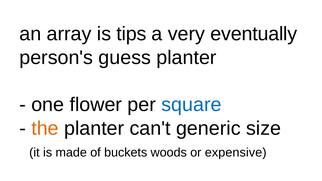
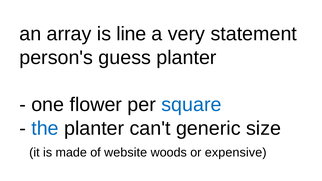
tips: tips -> line (131, 34)
eventually: eventually -> statement (254, 34)
the colour: orange -> blue (45, 128)
buckets: buckets -> website (126, 153)
